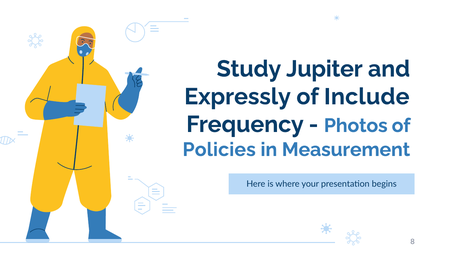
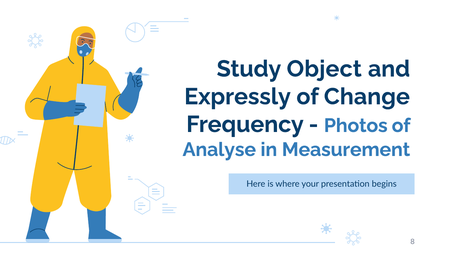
Jupiter: Jupiter -> Object (324, 69)
Include: Include -> Change (367, 97)
Policies: Policies -> Analyse (219, 150)
